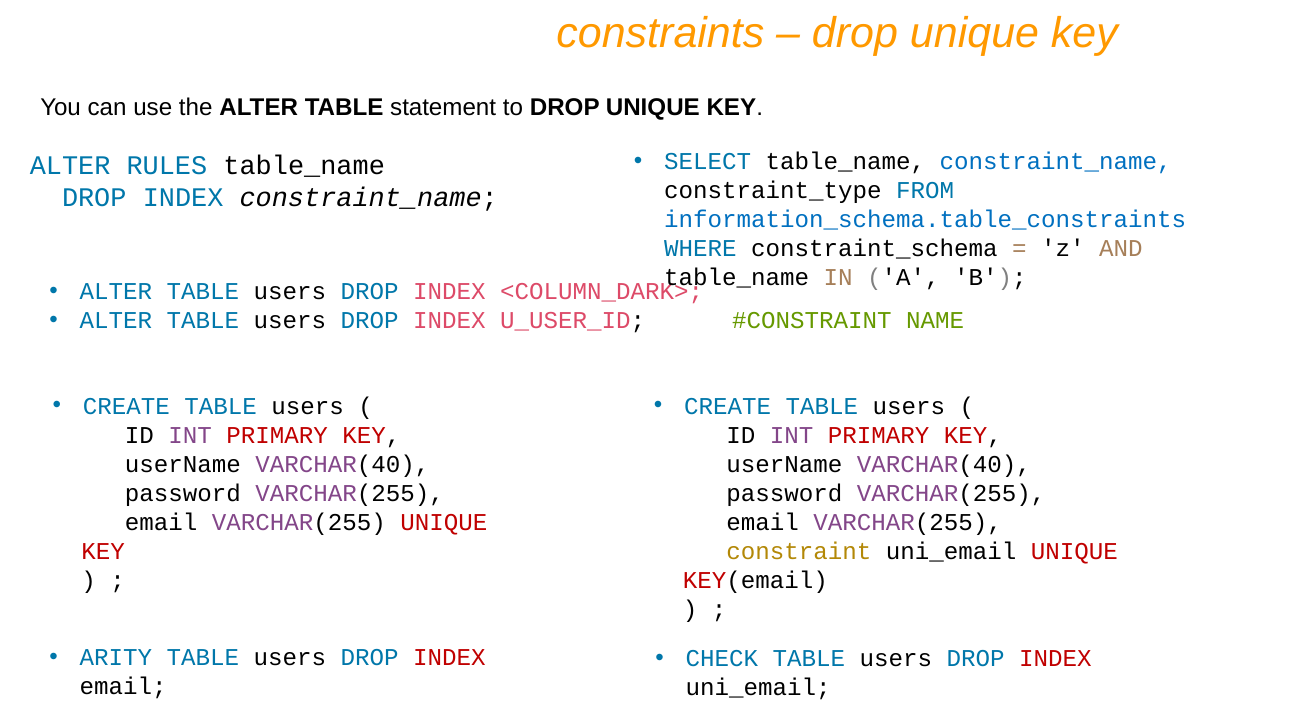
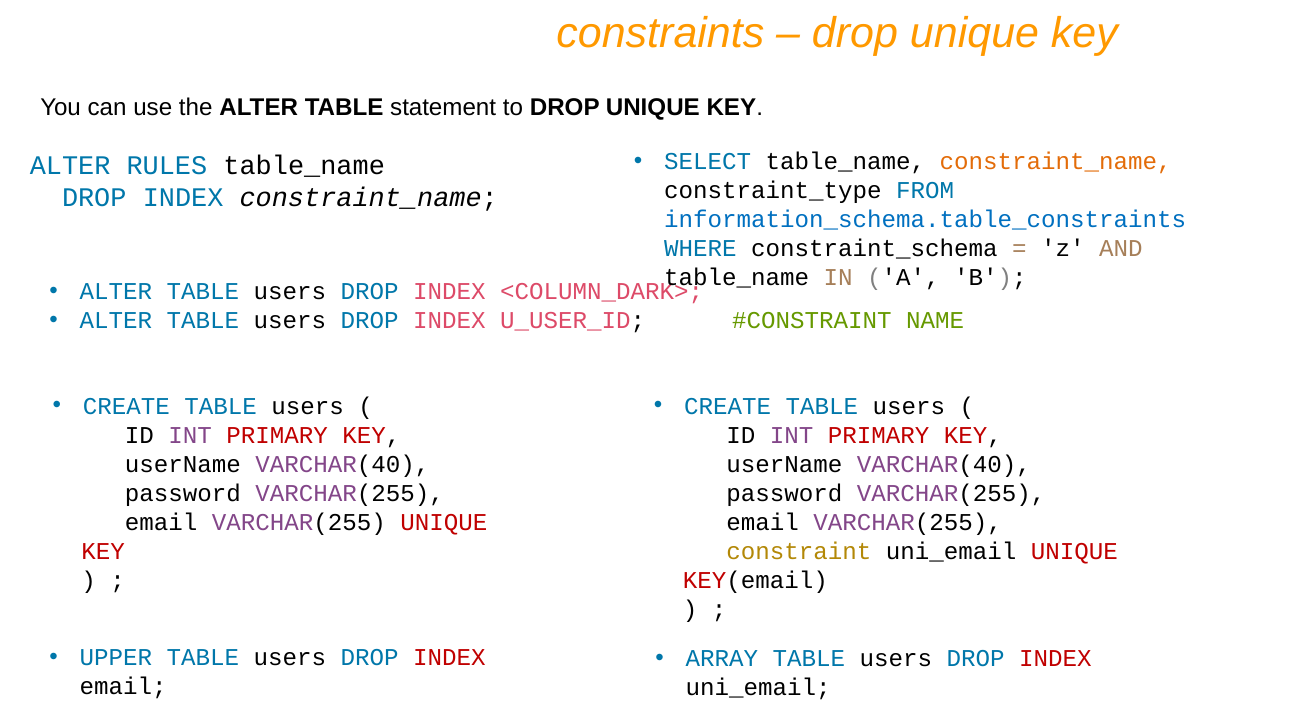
constraint_name colour: blue -> orange (1056, 162)
ARITY: ARITY -> UPPER (116, 658)
CHECK: CHECK -> ARRAY (722, 659)
